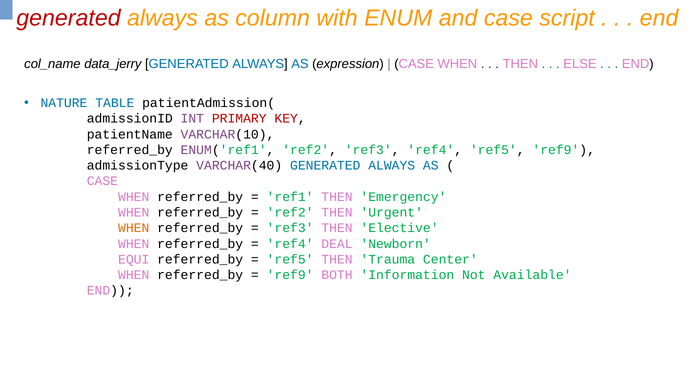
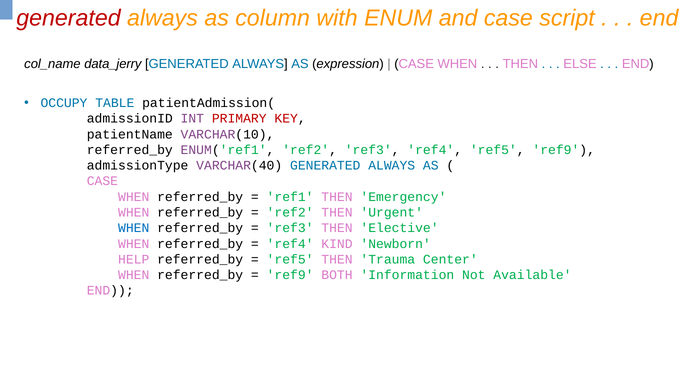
NATURE: NATURE -> OCCUPY (64, 103)
WHEN colour: orange -> blue (134, 228)
DEAL: DEAL -> KIND (337, 244)
EQUI: EQUI -> HELP (134, 259)
